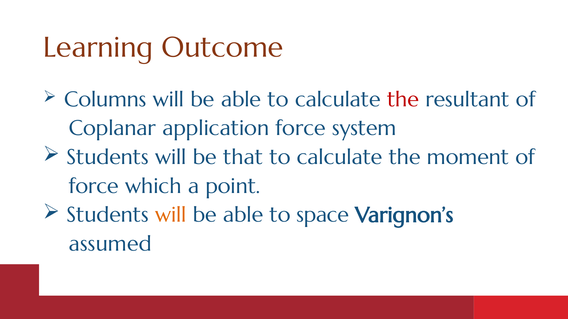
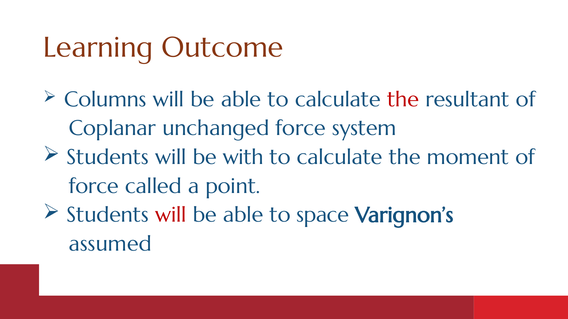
application: application -> unchanged (216, 129)
that: that -> with (243, 157)
which: which -> called (153, 186)
will colour: orange -> red (171, 215)
